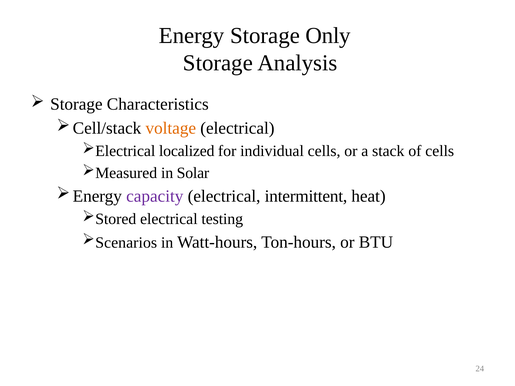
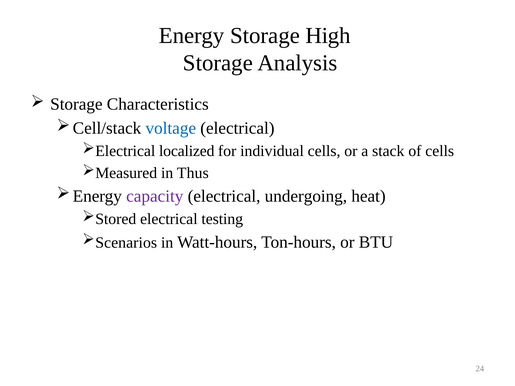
Only: Only -> High (328, 36)
voltage colour: orange -> blue (171, 128)
Solar: Solar -> Thus (193, 173)
intermittent: intermittent -> undergoing (306, 196)
